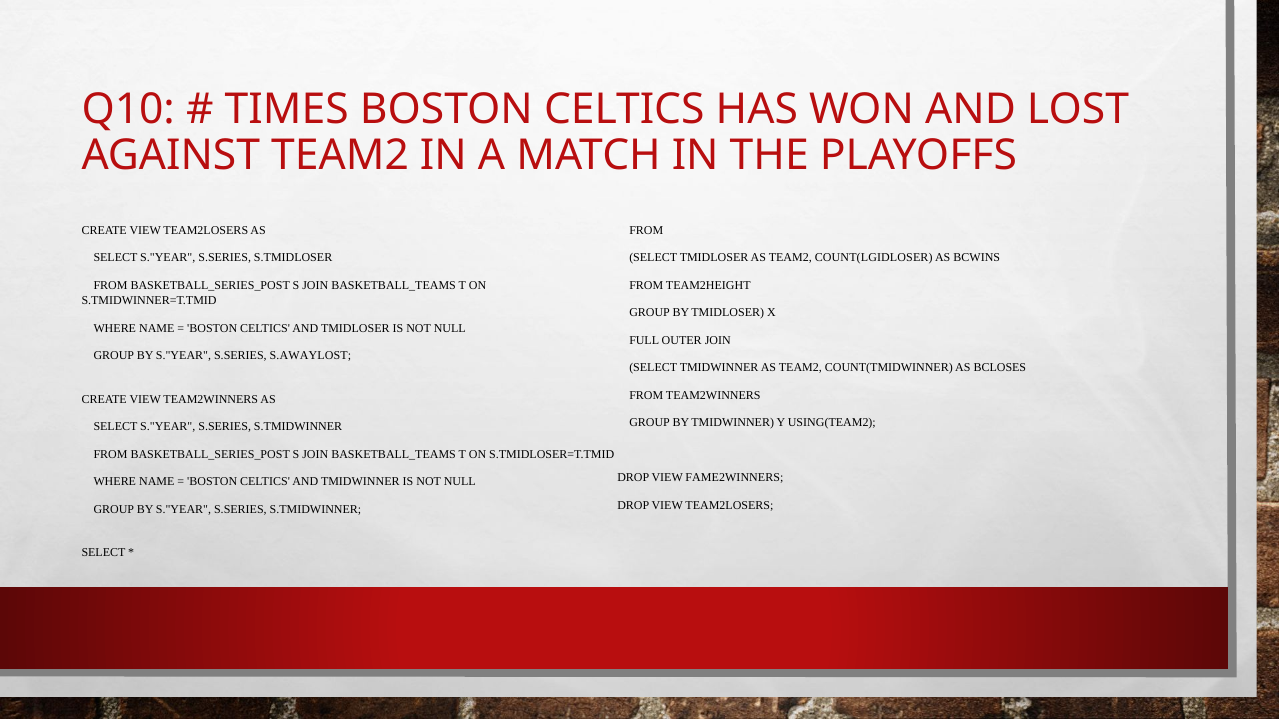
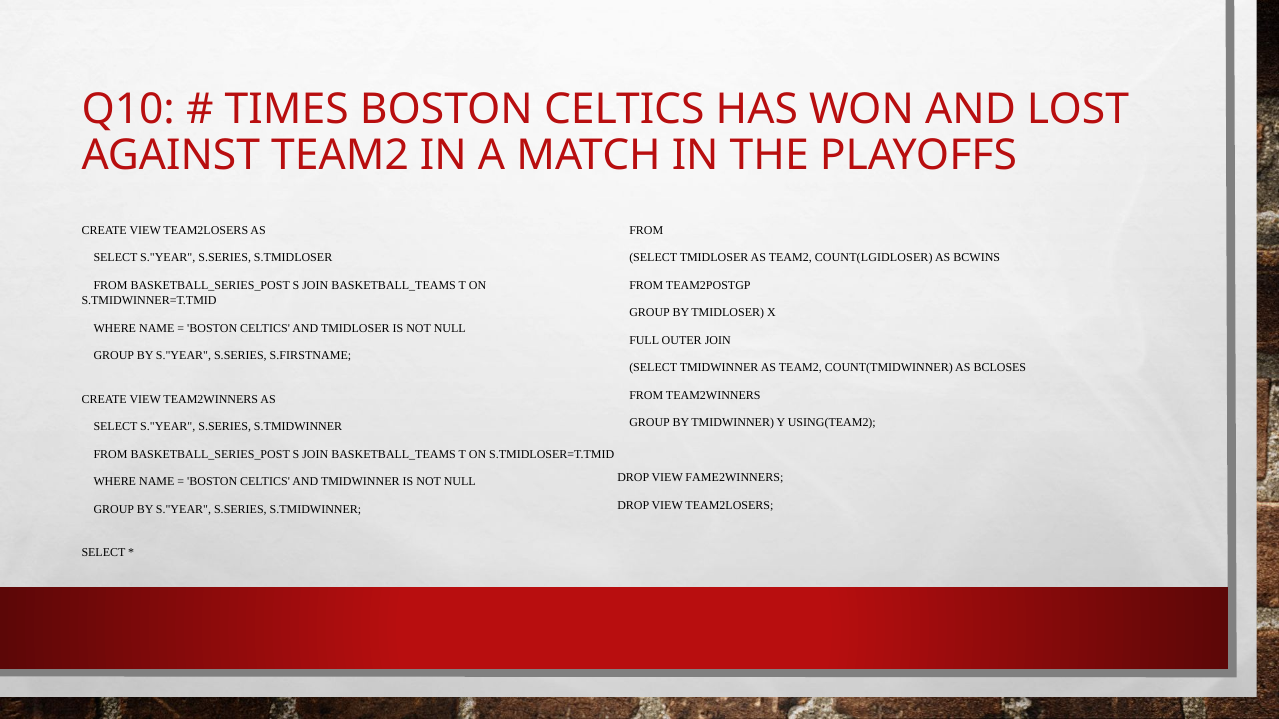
TEAM2HEIGHT: TEAM2HEIGHT -> TEAM2POSTGP (708, 286)
S.AWAYLOST: S.AWAYLOST -> S.FIRSTNAME (310, 356)
